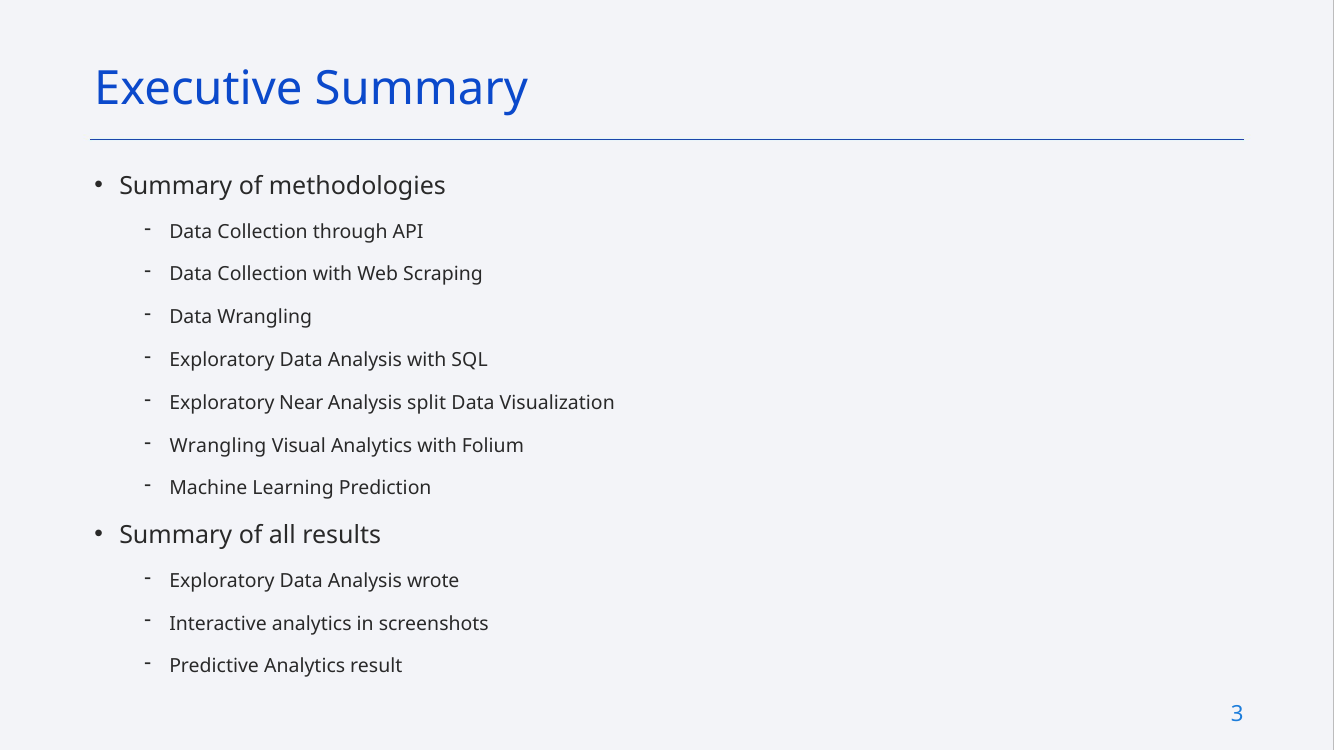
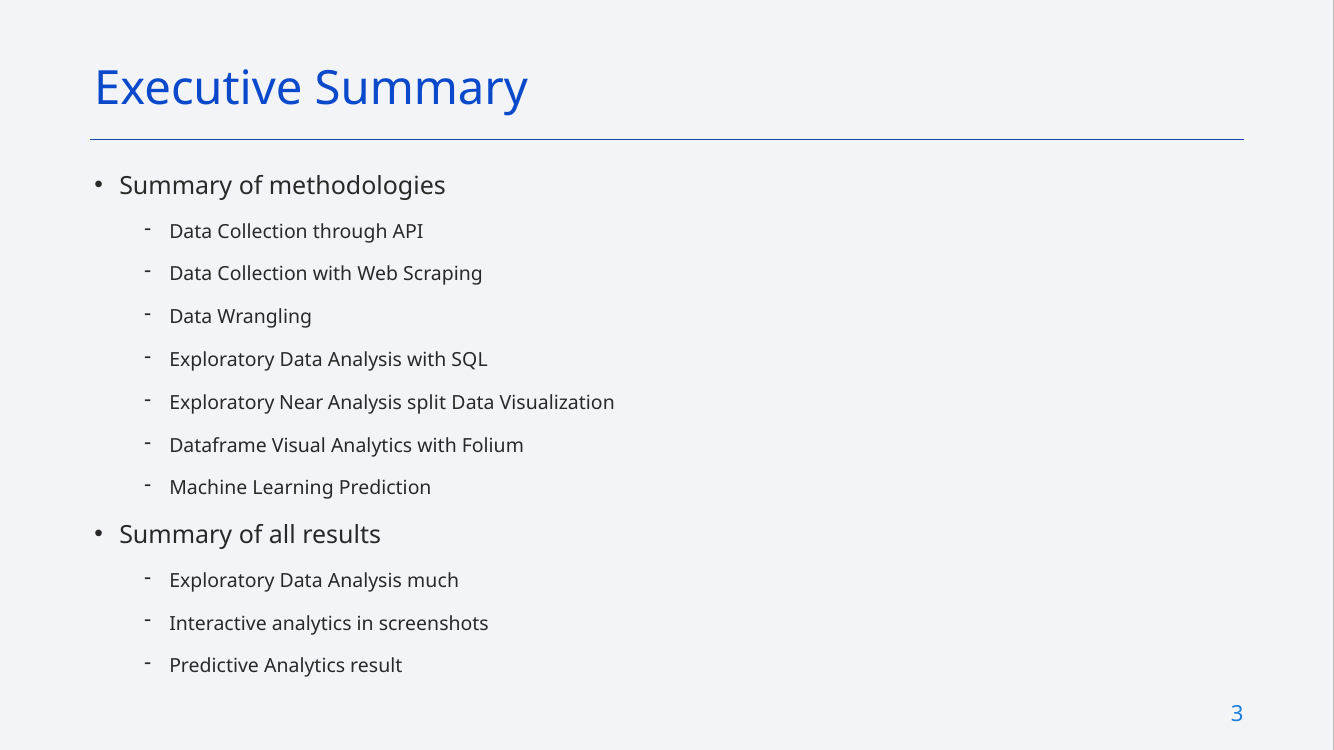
Wrangling: Wrangling -> Dataframe (218, 446)
wrote: wrote -> much (433, 581)
